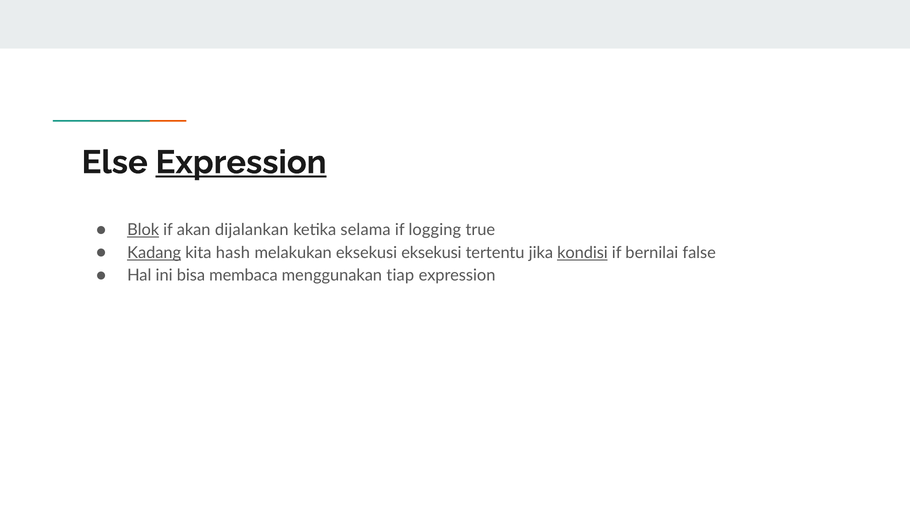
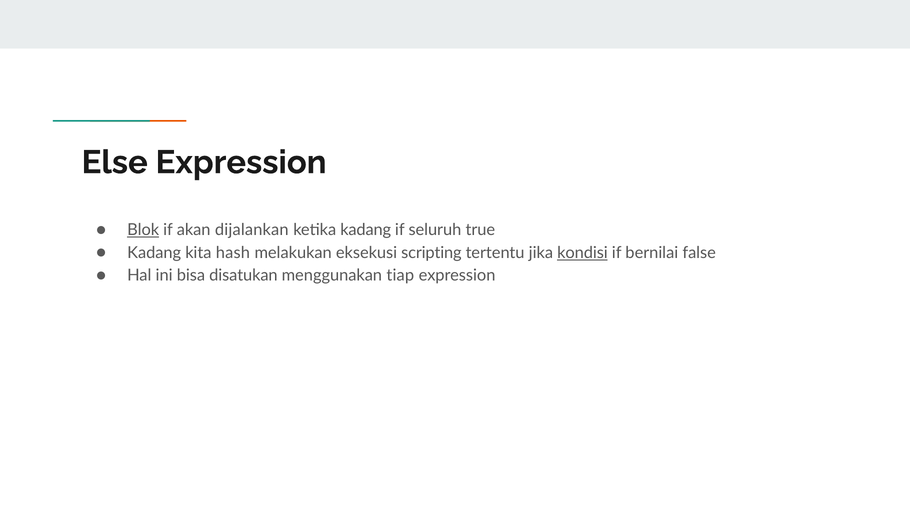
Expression underline: present -> none (241, 162)
ketika selama: selama -> kadang (366, 230)
logging: logging -> seluruh (435, 230)
Kadang underline: present -> none (154, 253)
eksekusi eksekusi: eksekusi -> scripting (431, 253)
membaca: membaca -> disatukan (243, 275)
